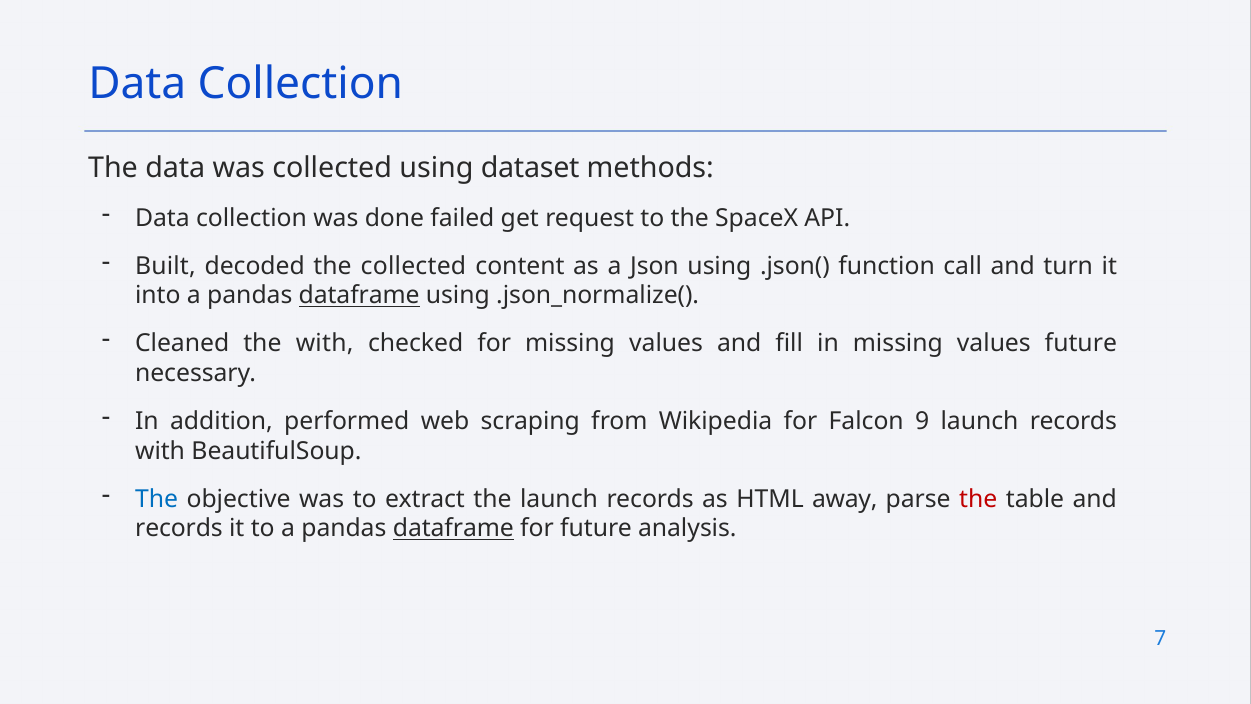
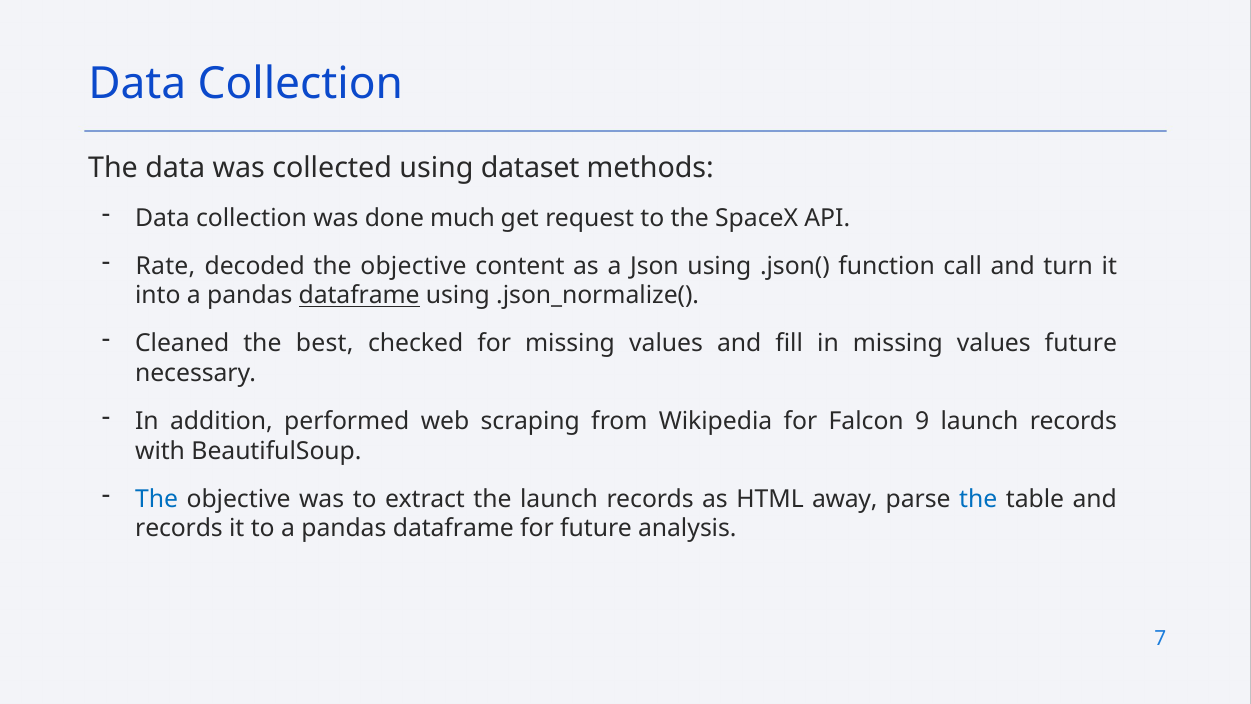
failed: failed -> much (463, 218)
Built: Built -> Rate (165, 266)
decoded the collected: collected -> objective (413, 266)
the with: with -> best (325, 343)
the colour: red -> blue (978, 499)
dataframe underline: present -> none (453, 528)
